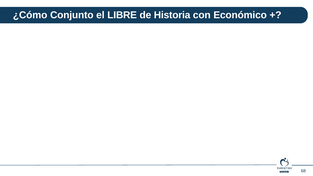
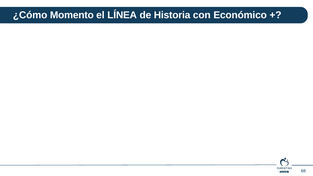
Conjunto: Conjunto -> Momento (72, 15)
LIBRE: LIBRE -> LÍNEA (122, 15)
